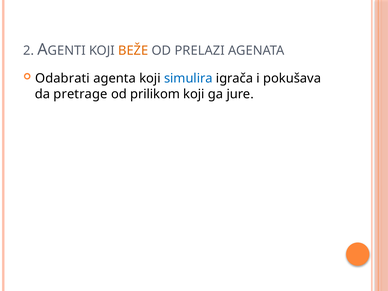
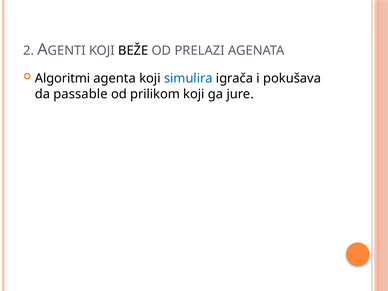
BEŽE colour: orange -> black (133, 51)
Odabrati: Odabrati -> Algoritmi (63, 78)
pretrage: pretrage -> passable (80, 94)
